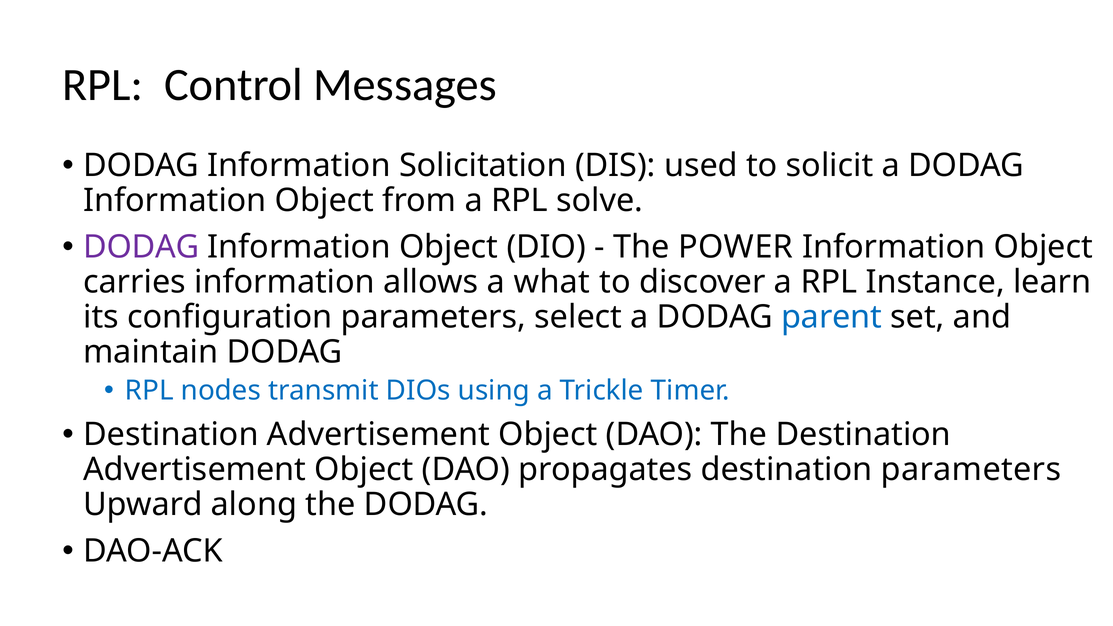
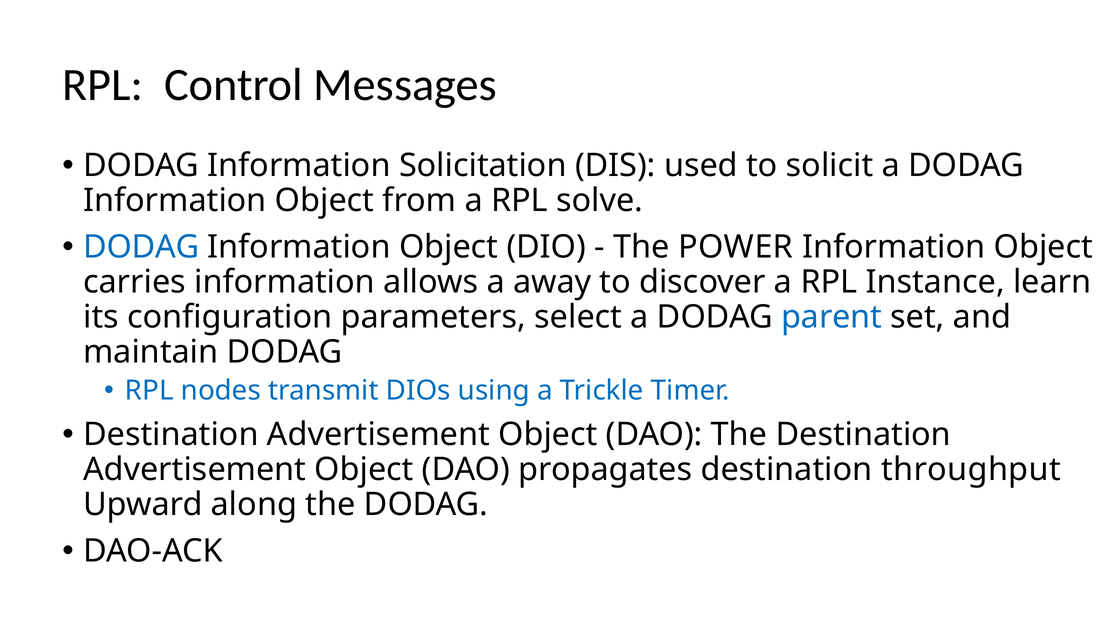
DODAG colour: purple -> blue (141, 247)
what: what -> away (552, 282)
destination parameters: parameters -> throughput (971, 470)
